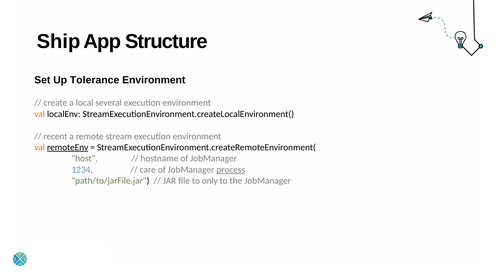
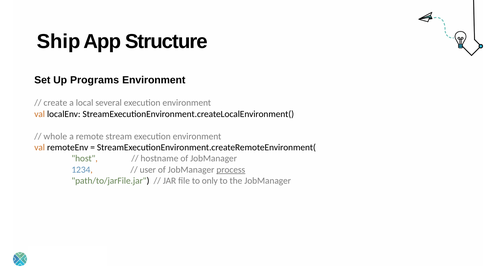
Tolerance: Tolerance -> Programs (95, 80)
recent: recent -> whole (55, 136)
remoteEnv underline: present -> none (68, 147)
care: care -> user (148, 170)
